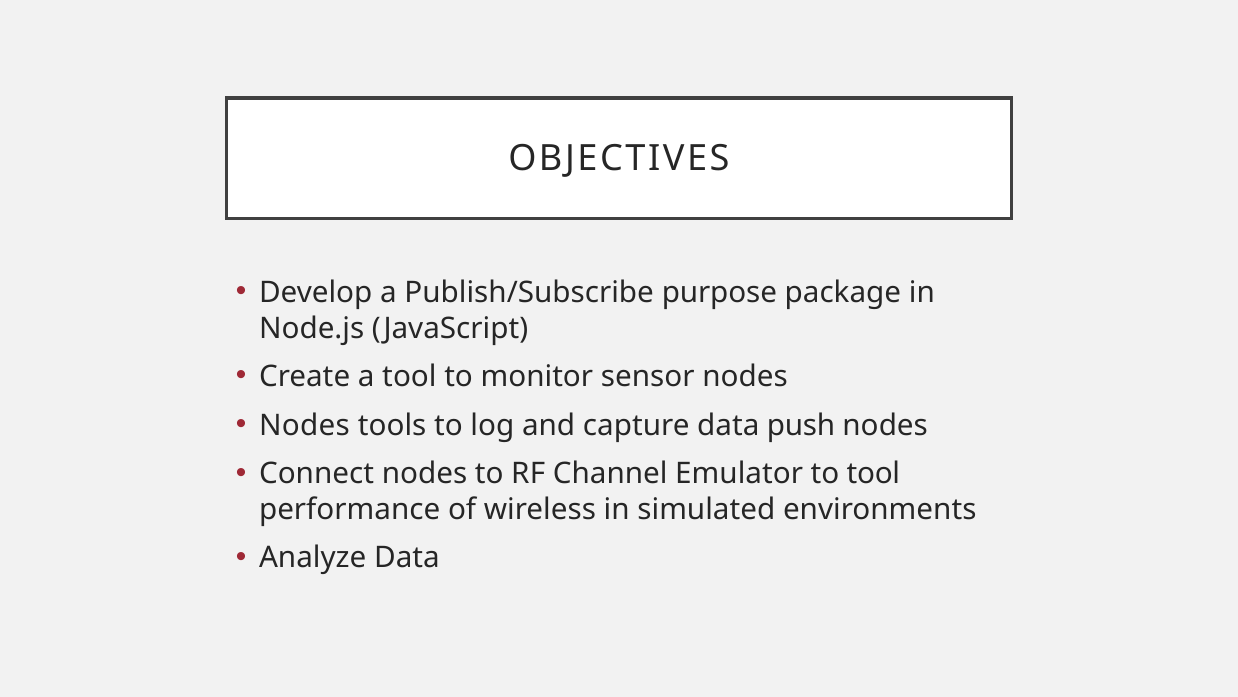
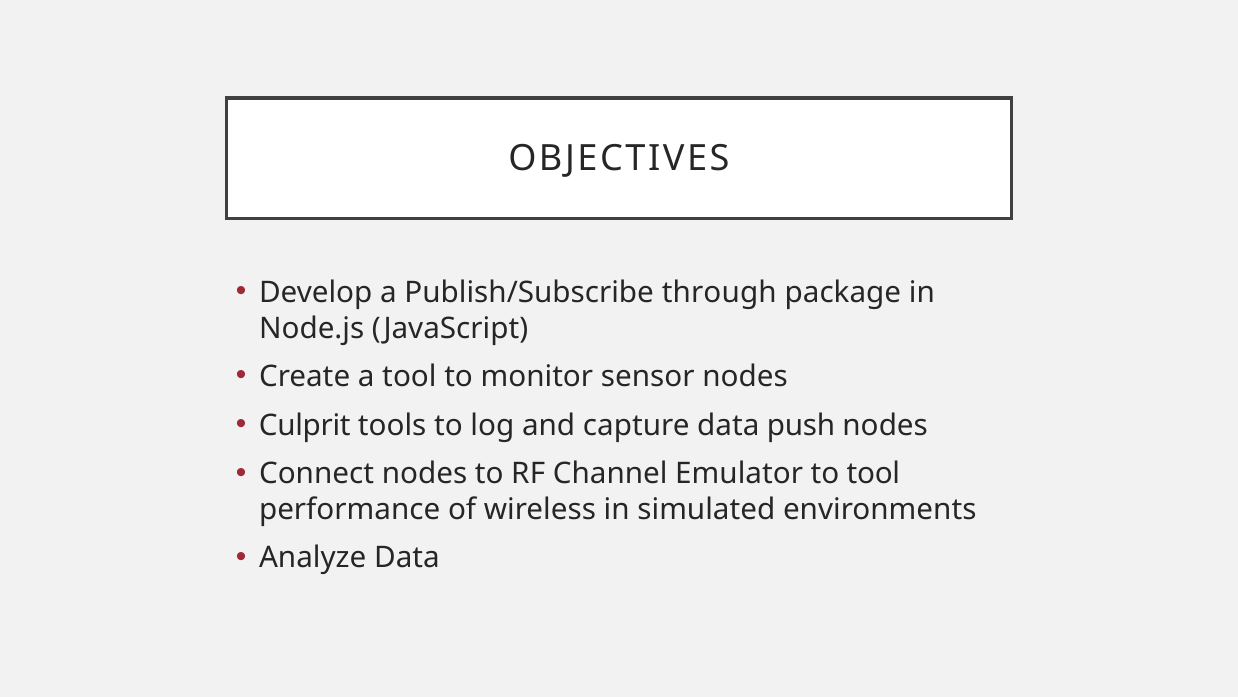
purpose: purpose -> through (719, 292)
Nodes: Nodes -> Culprit (305, 425)
